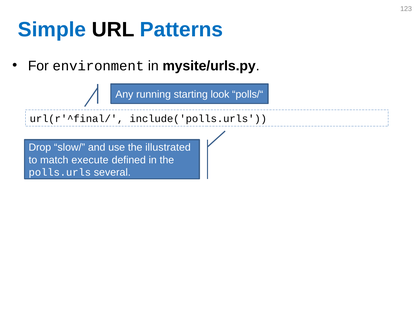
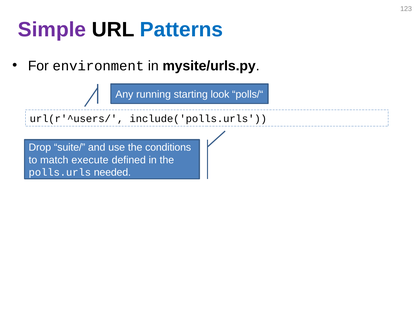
Simple colour: blue -> purple (52, 29)
url(r'^final/: url(r'^final/ -> url(r'^users/ (77, 119)
slow/: slow/ -> suite/ (70, 148)
illustrated: illustrated -> conditions (168, 148)
several: several -> needed (112, 172)
